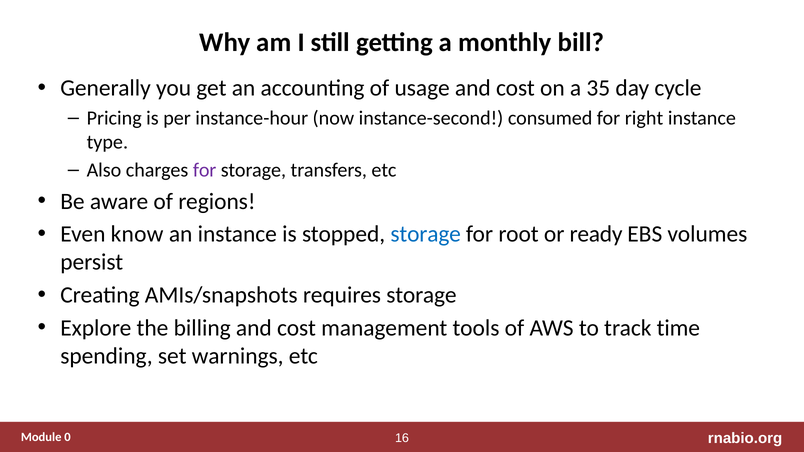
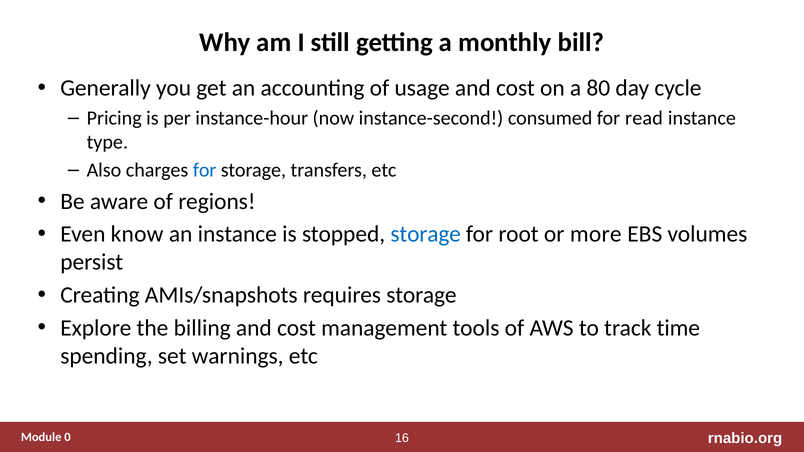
35: 35 -> 80 (598, 88)
right: right -> read (644, 118)
for colour: purple -> blue (205, 170)
ready: ready -> more (596, 234)
